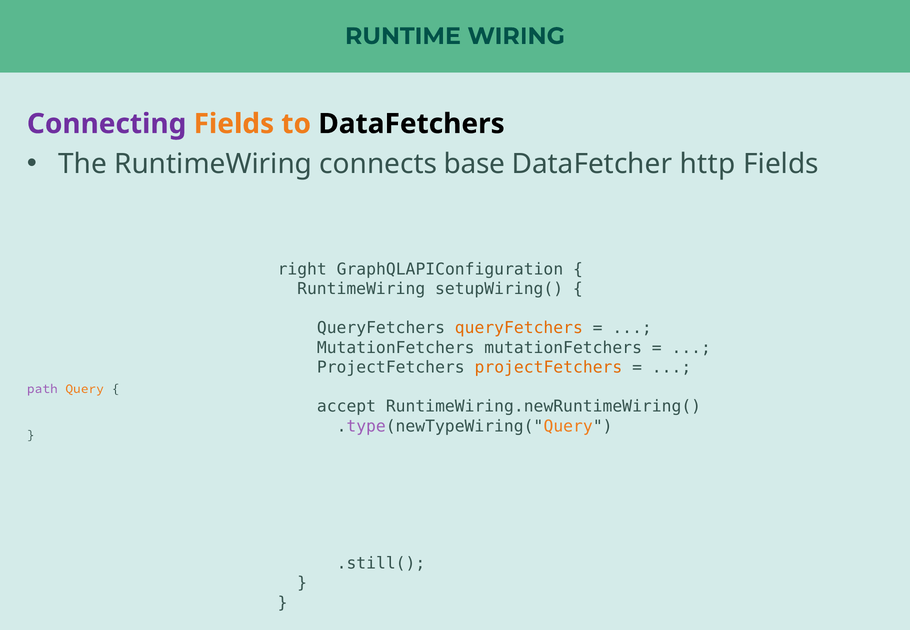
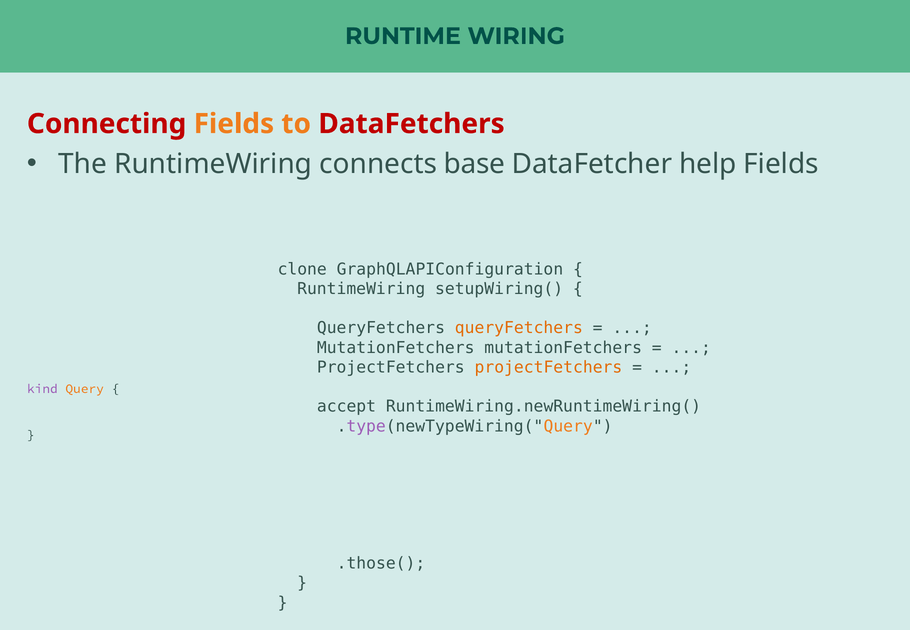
Connecting colour: purple -> red (107, 124)
DataFetchers colour: black -> red (411, 124)
http: http -> help (708, 164)
right: right -> clone (302, 269)
path: path -> kind (42, 389)
.still(: .still( -> .those( (381, 563)
